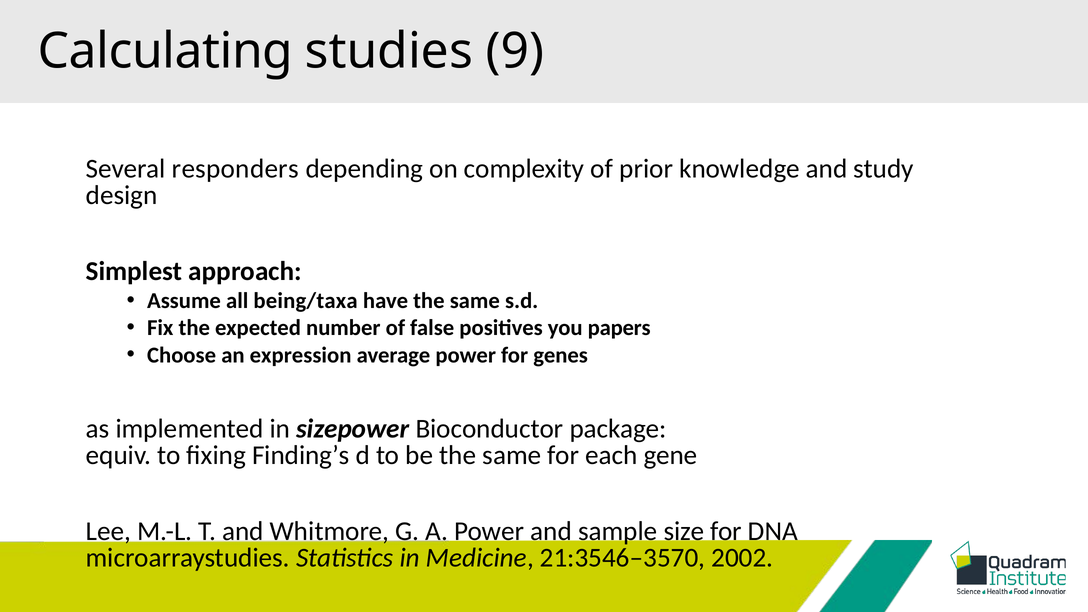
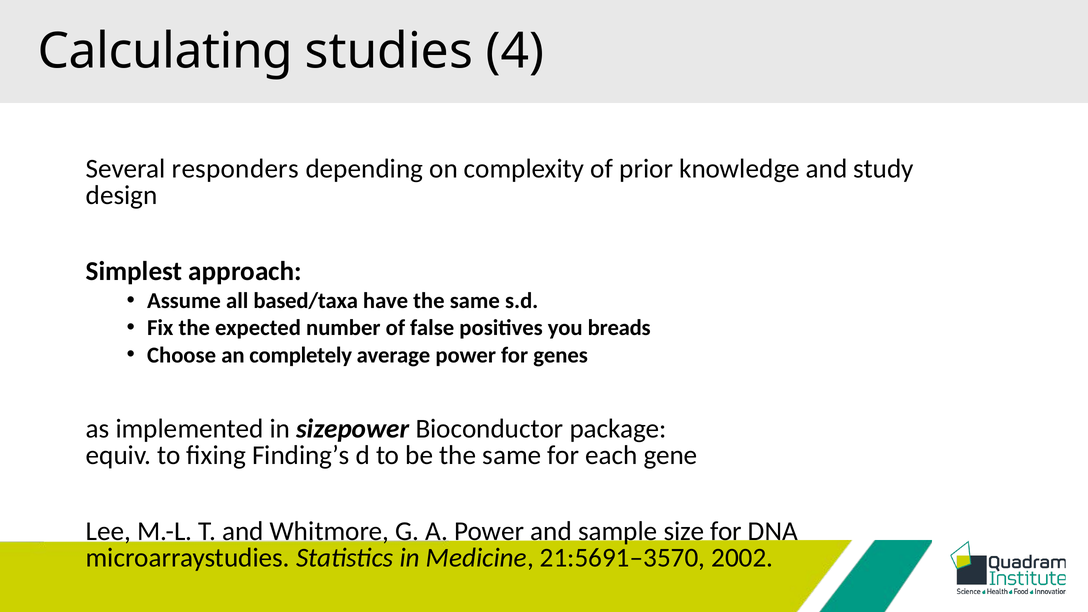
9: 9 -> 4 (515, 51)
being/taxa: being/taxa -> based/taxa (306, 301)
papers: papers -> breads (619, 328)
expression: expression -> completely (301, 355)
21:3546–3570: 21:3546–3570 -> 21:5691–3570 (623, 558)
